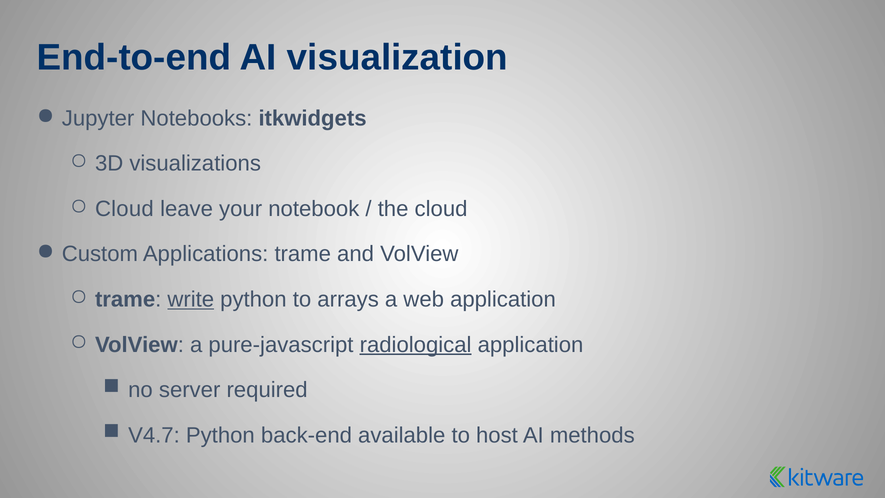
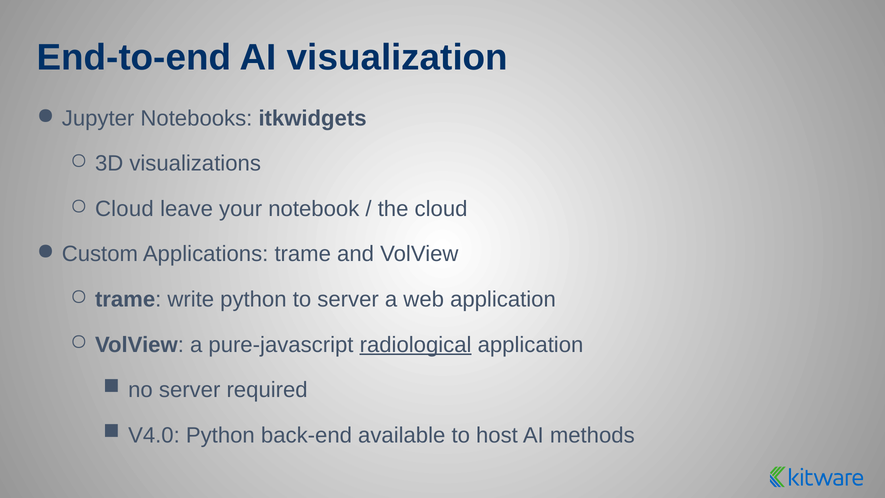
write underline: present -> none (191, 299)
to arrays: arrays -> server (348, 299)
V4.7: V4.7 -> V4.0 (154, 435)
